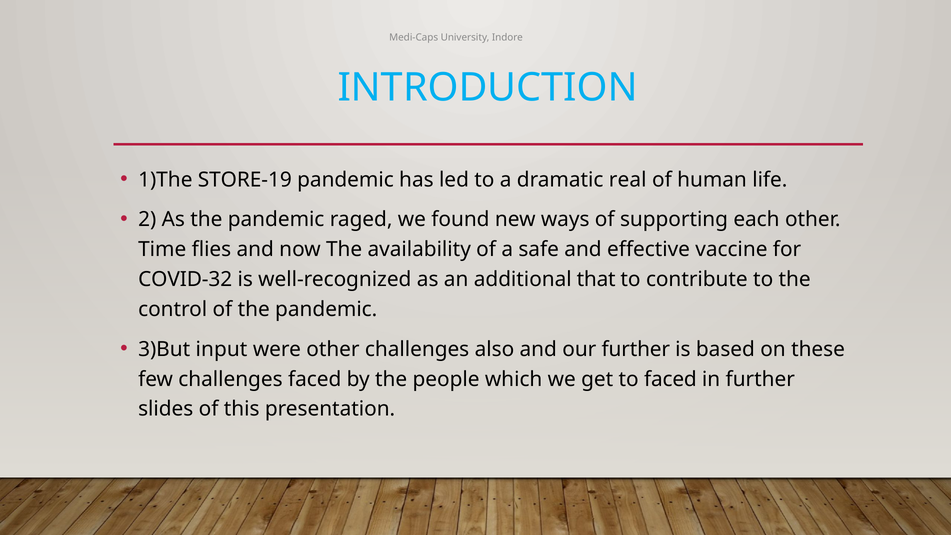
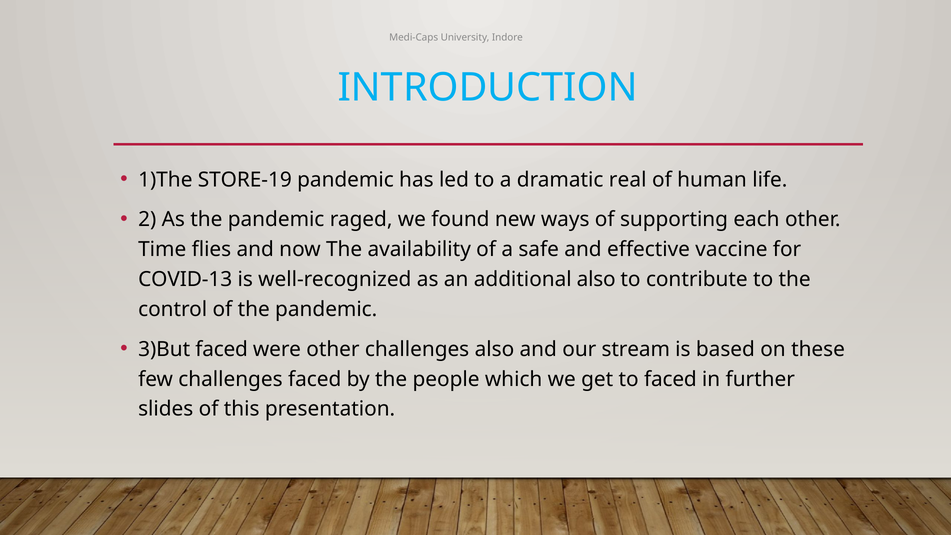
COVID-32: COVID-32 -> COVID-13 (185, 279)
additional that: that -> also (596, 279)
3)But input: input -> faced (222, 349)
our further: further -> stream (636, 349)
